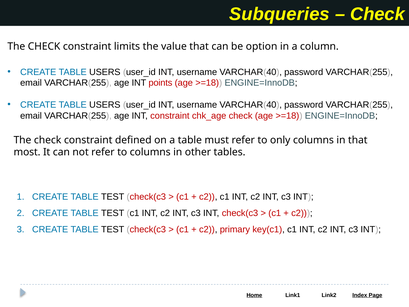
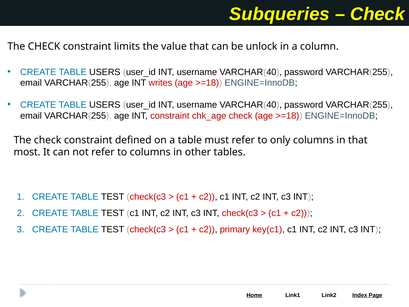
option: option -> unlock (262, 46)
points: points -> writes (160, 83)
